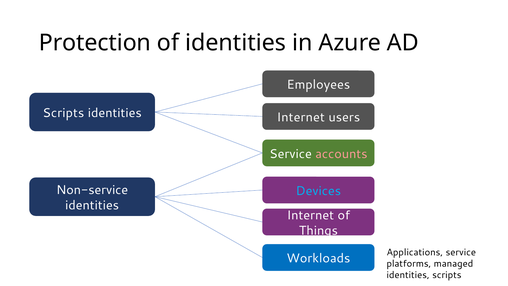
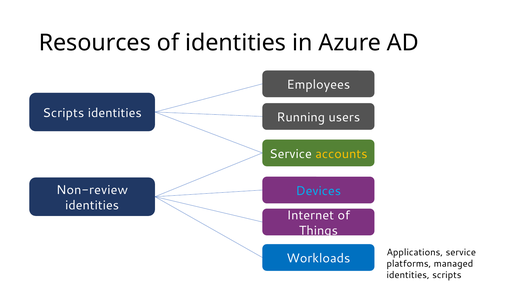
Protection: Protection -> Resources (95, 43)
Internet: Internet -> Running (301, 117)
accounts colour: pink -> yellow (341, 154)
Non-service: Non-service -> Non-review (92, 190)
